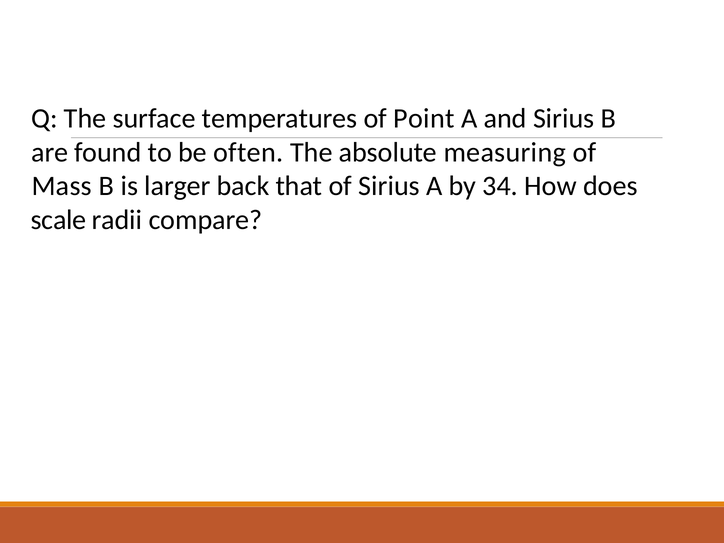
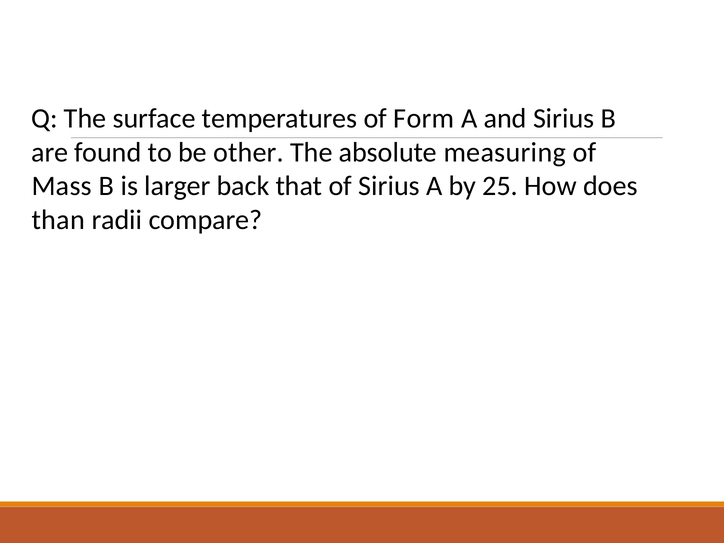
Point: Point -> Form (424, 119)
often: often -> other (248, 152)
34: 34 -> 25 (500, 186)
scale: scale -> than (58, 220)
